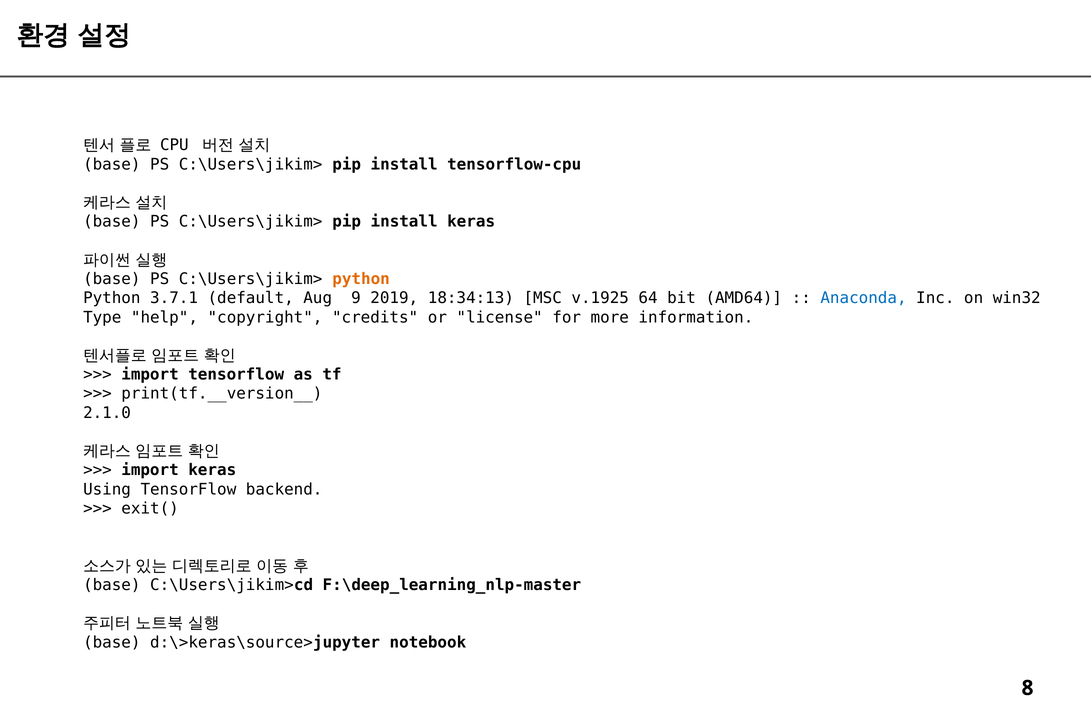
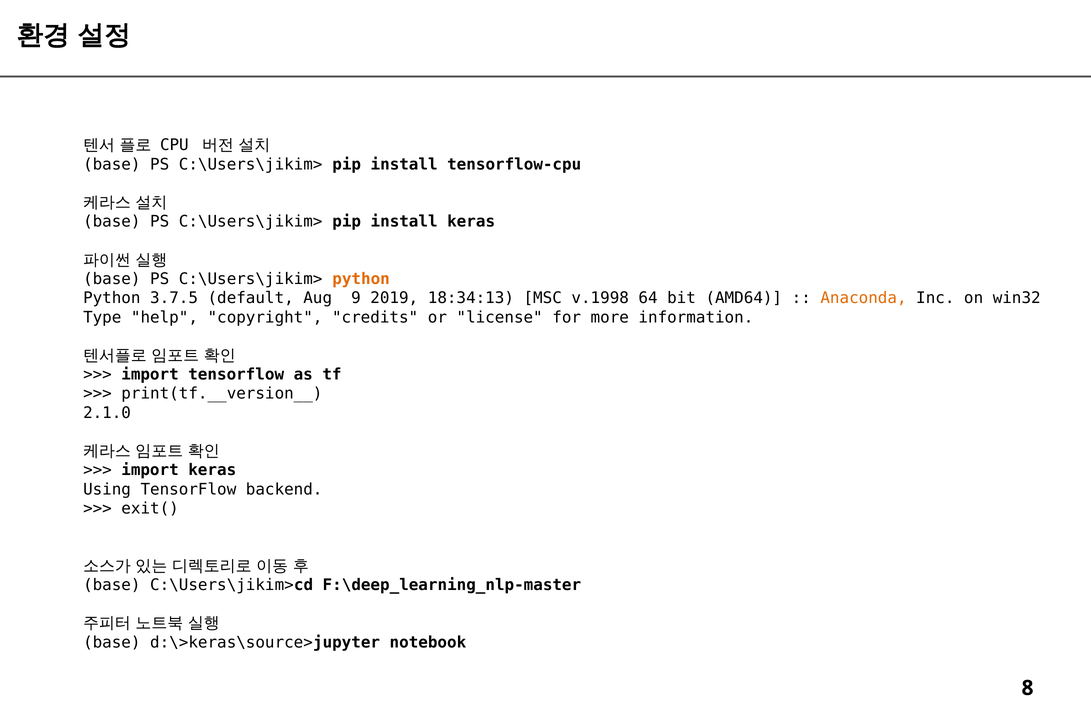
3.7.1: 3.7.1 -> 3.7.5 (174, 298)
v.1925: v.1925 -> v.1998 (600, 298)
Anaconda colour: blue -> orange (863, 298)
